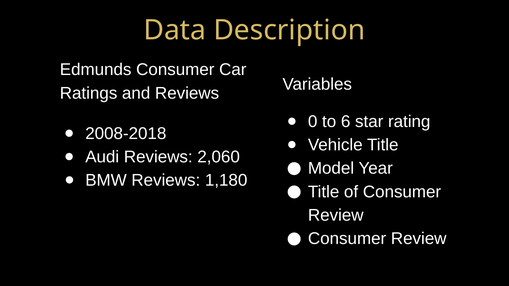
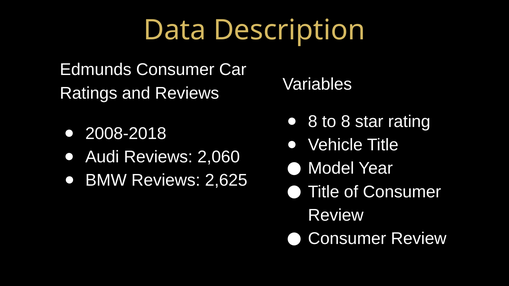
0: 0 -> 8 (313, 122)
to 6: 6 -> 8 (346, 122)
1,180: 1,180 -> 2,625 (226, 180)
